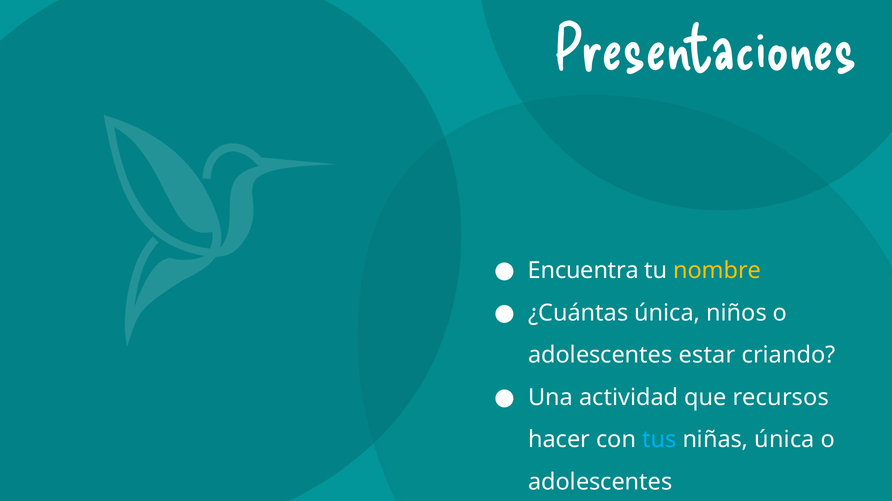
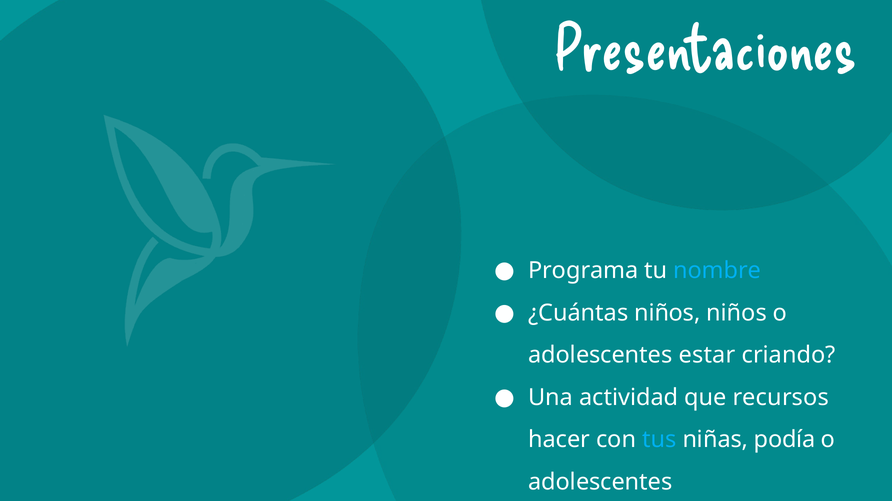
Encuentra: Encuentra -> Programa (583, 271)
nombre colour: yellow -> light blue (717, 271)
¿Cuántas única: única -> niños (667, 313)
niñas única: única -> podía (785, 440)
